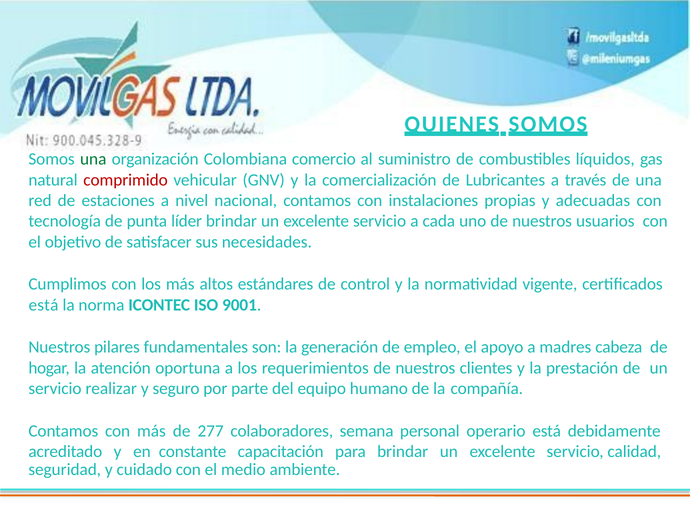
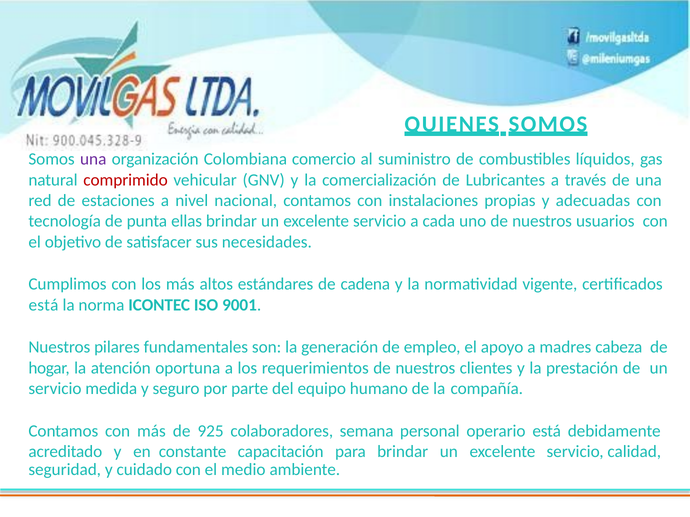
una colour: green -> purple (93, 159)
líder: líder -> ellas (187, 222)
control: control -> cadena (365, 285)
realizar: realizar -> medida (111, 389)
277: 277 -> 925 (211, 431)
